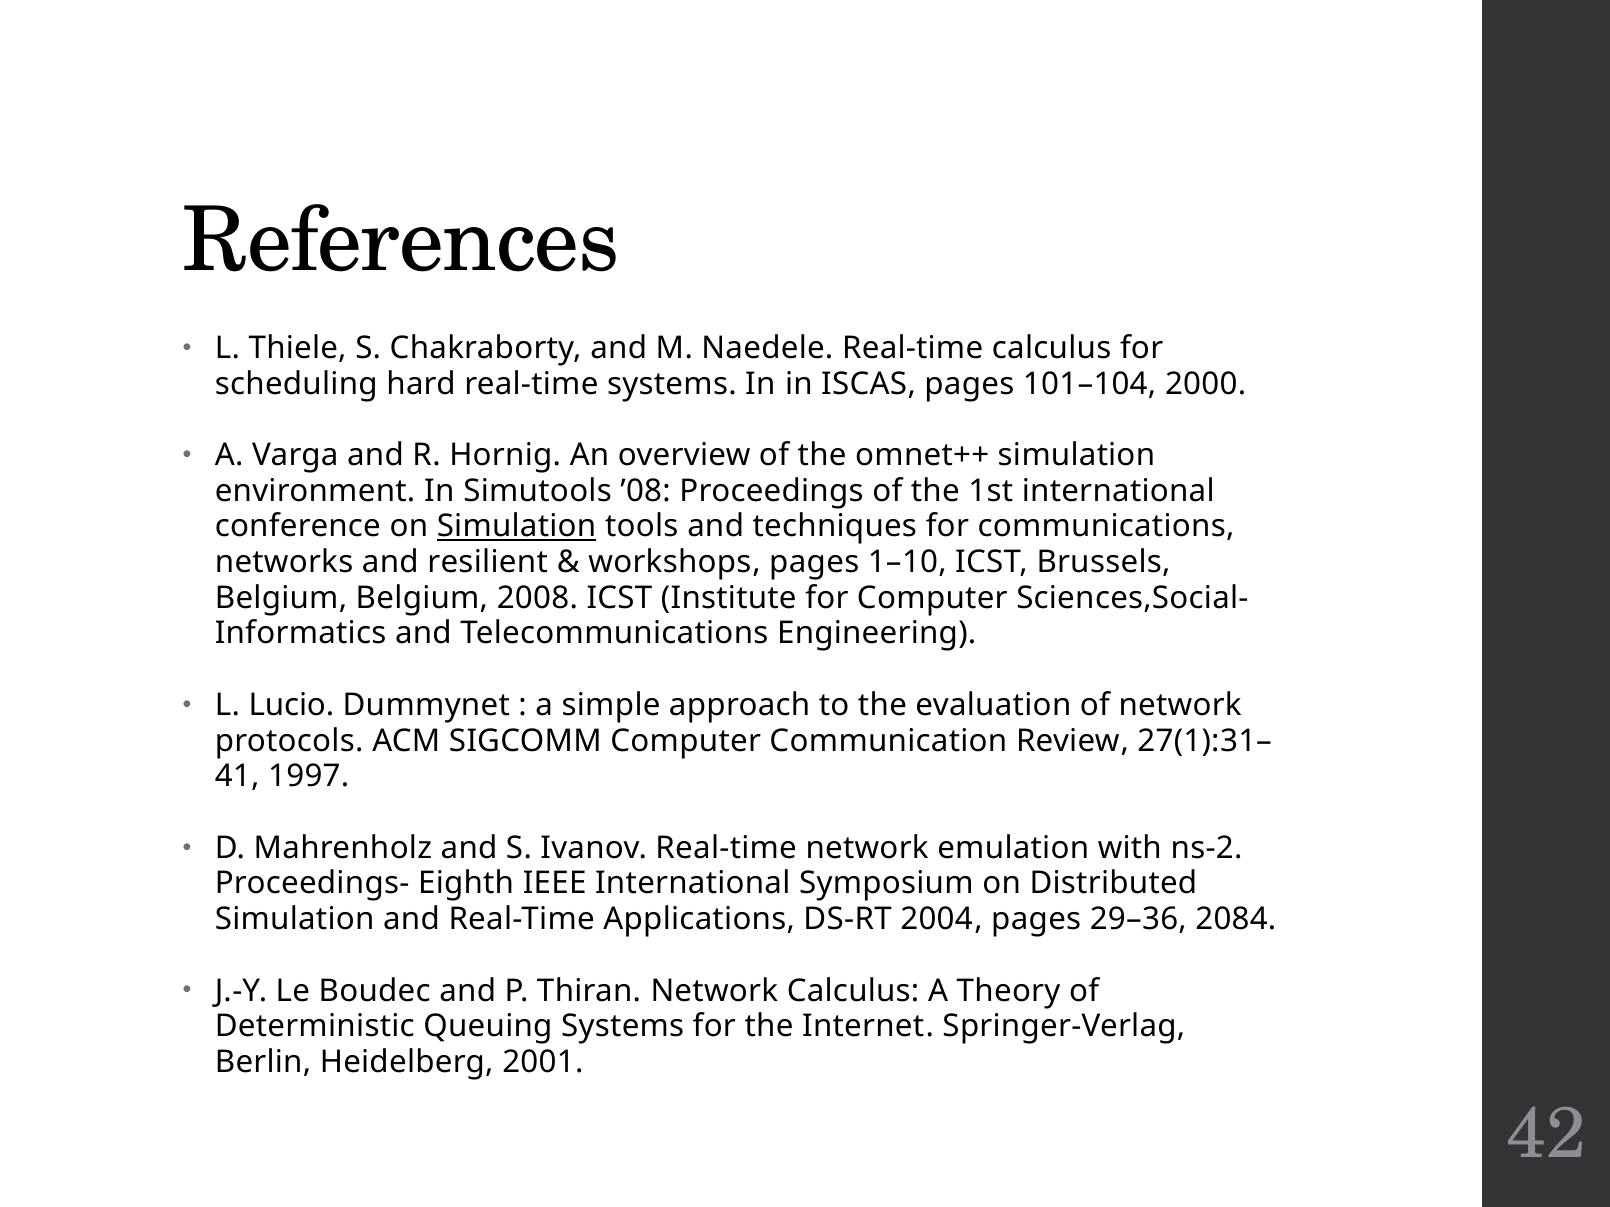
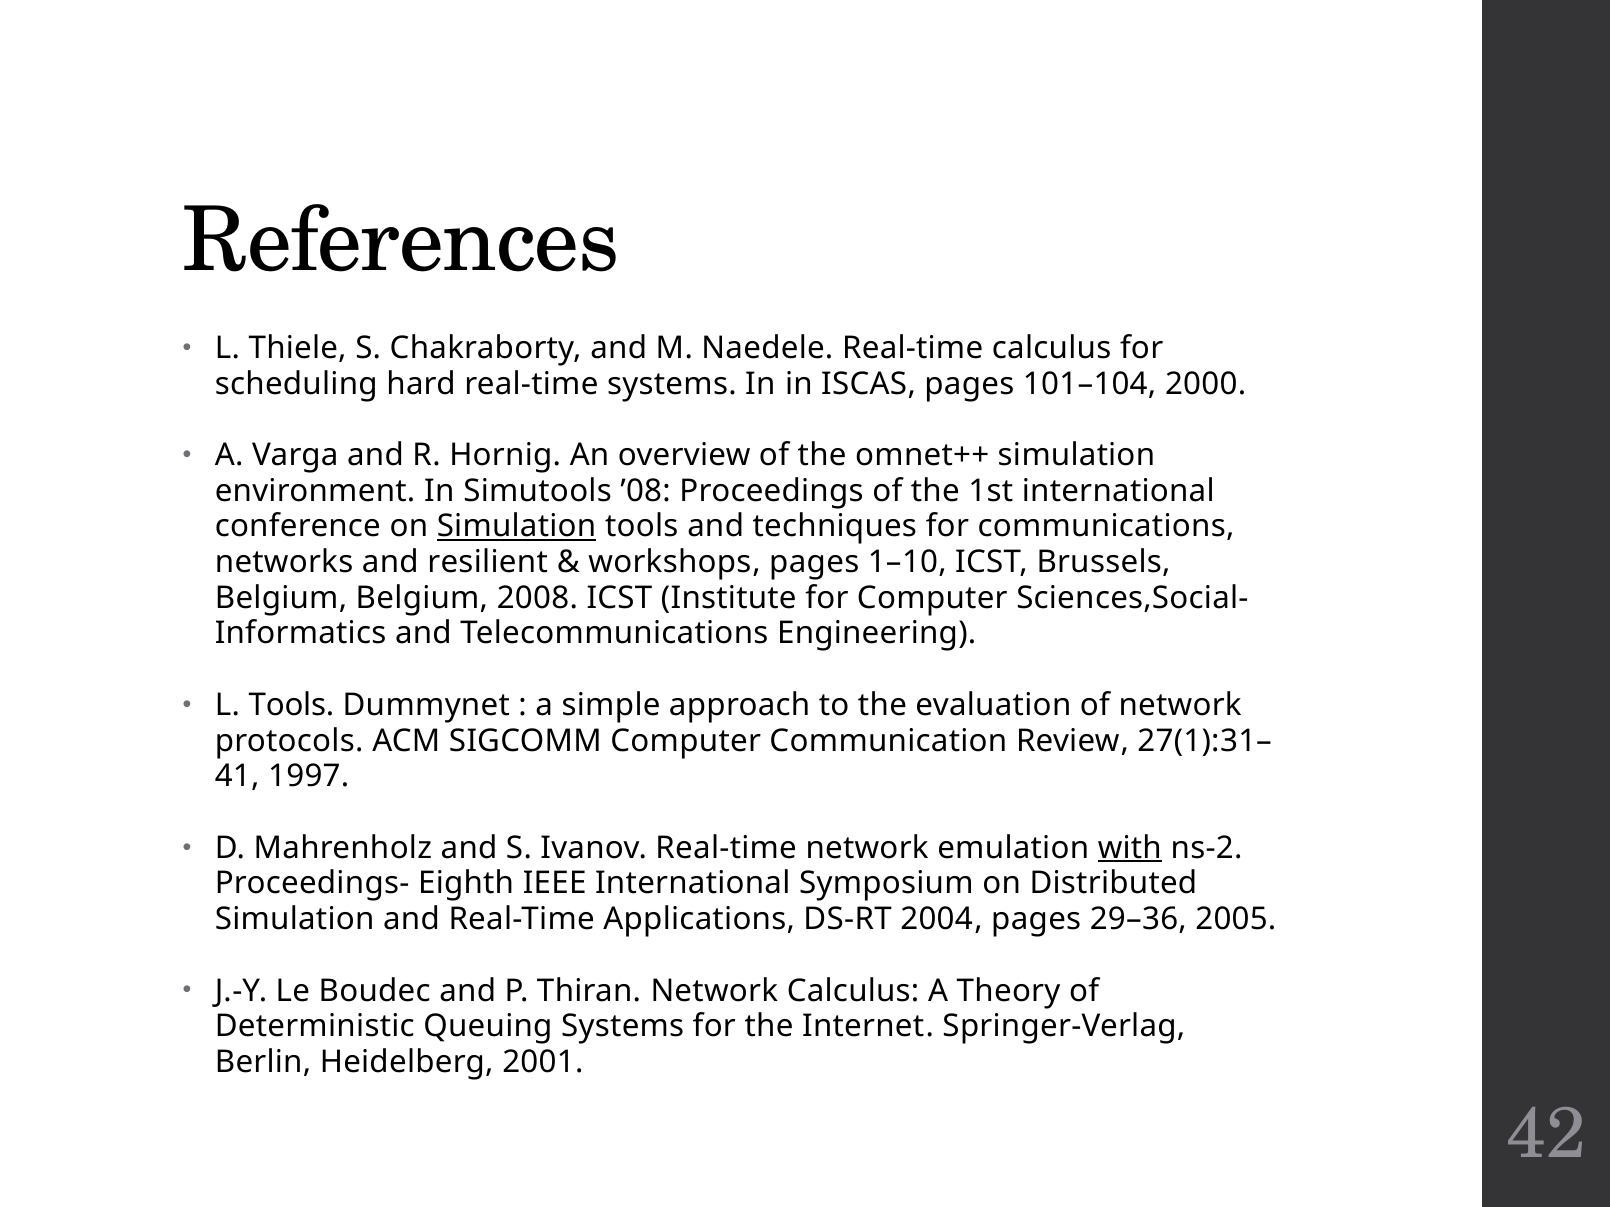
L Lucio: Lucio -> Tools (291, 705)
with underline: none -> present (1130, 848)
2084: 2084 -> 2005 (1236, 920)
